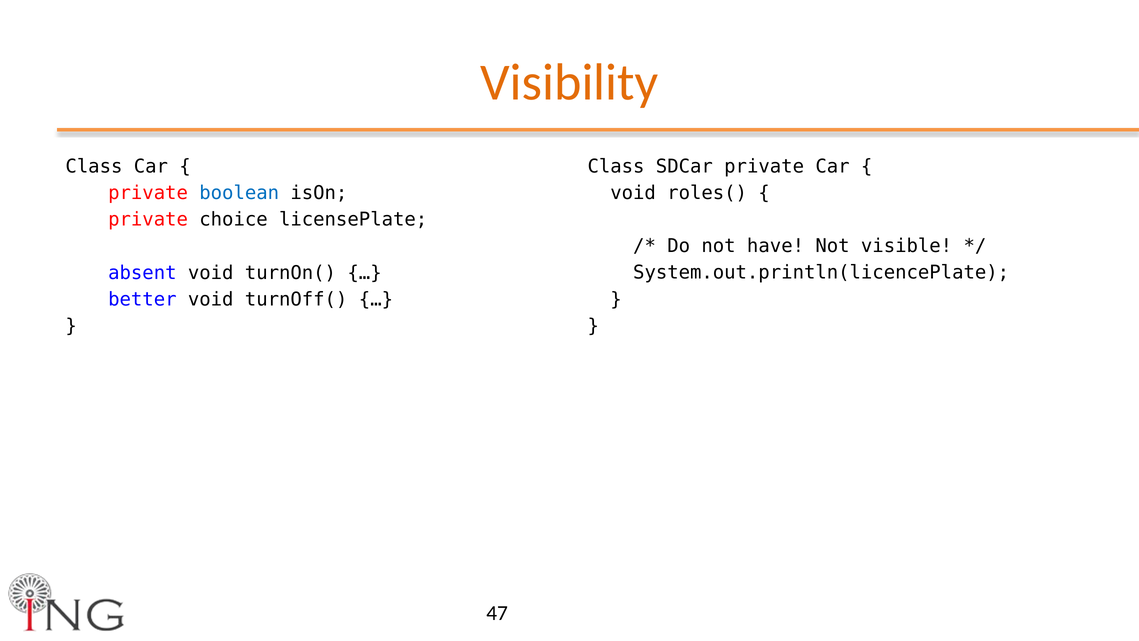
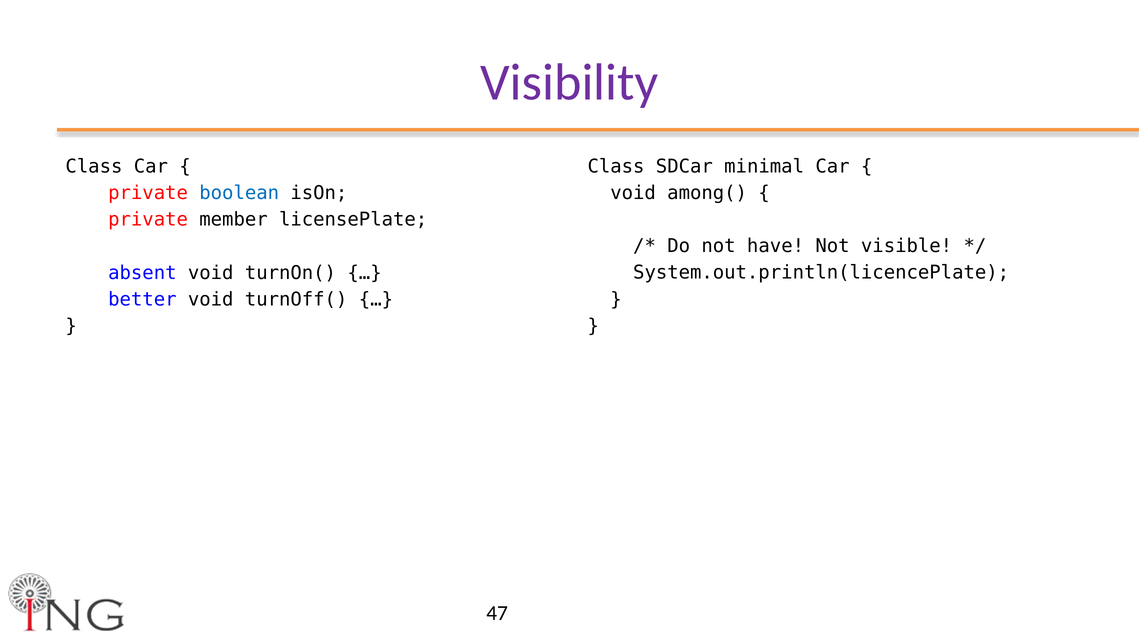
Visibility colour: orange -> purple (569, 83)
SDCar private: private -> minimal (764, 166)
roles(: roles( -> among( (707, 193)
choice: choice -> member (234, 220)
